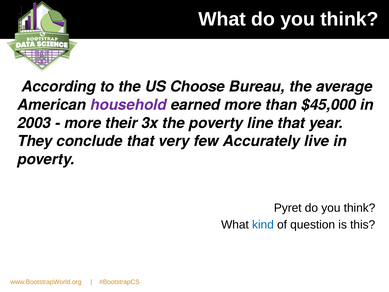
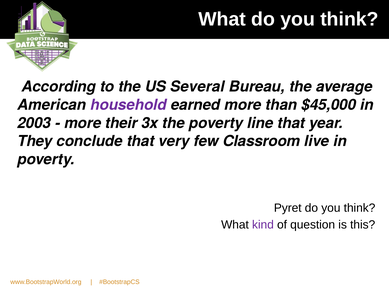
Choose: Choose -> Several (197, 87)
Accurately: Accurately -> Classroom (261, 141)
kind colour: blue -> purple (263, 225)
